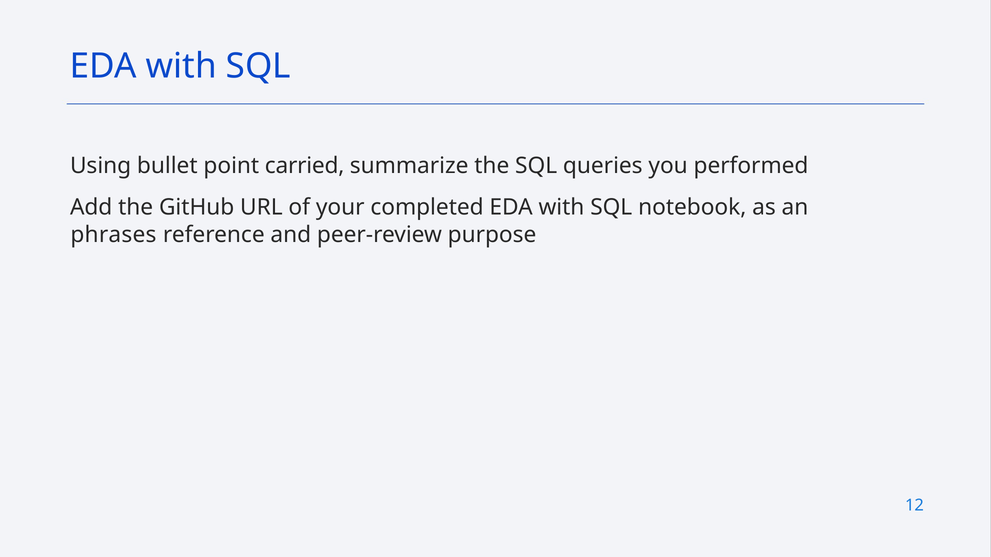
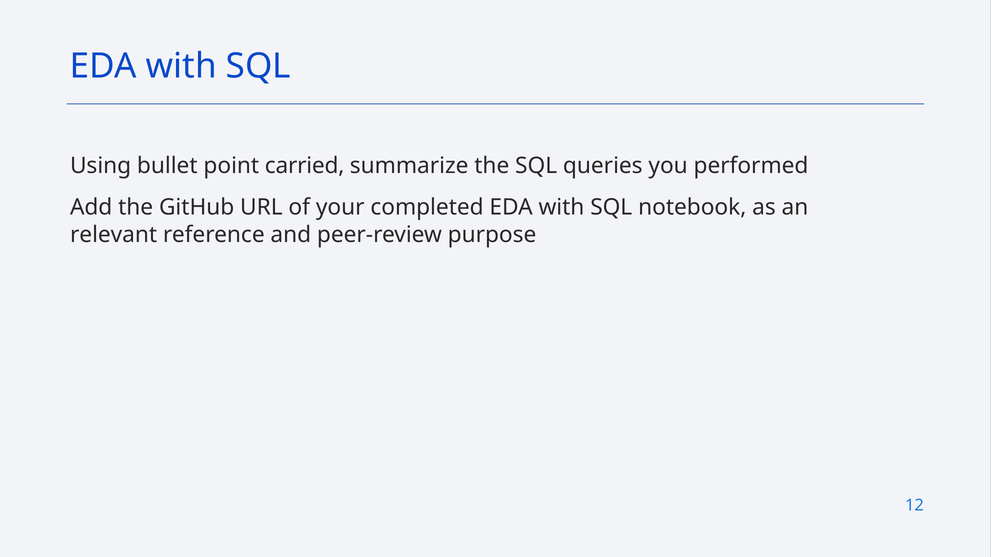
phrases: phrases -> relevant (114, 235)
